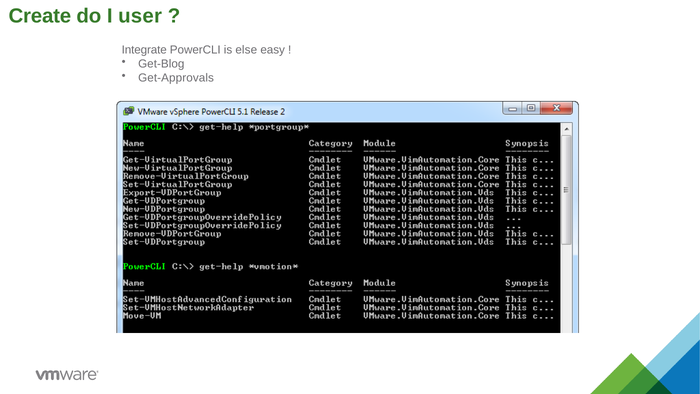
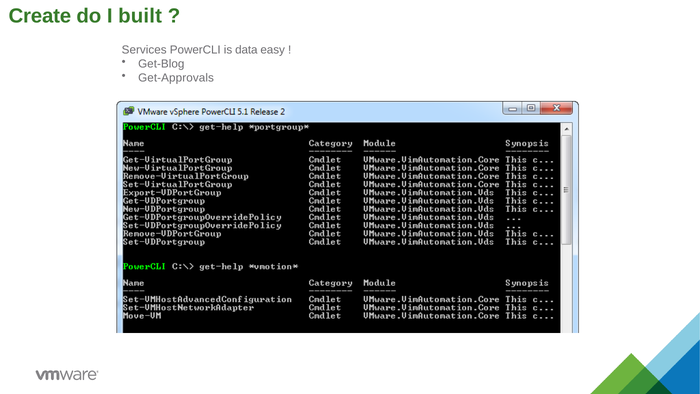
user: user -> built (140, 16)
Integrate: Integrate -> Services (144, 50)
else: else -> data (246, 50)
